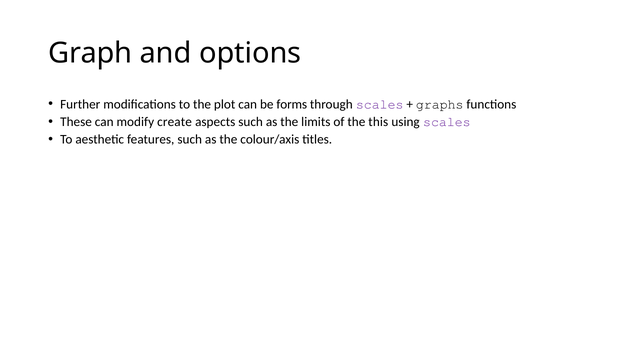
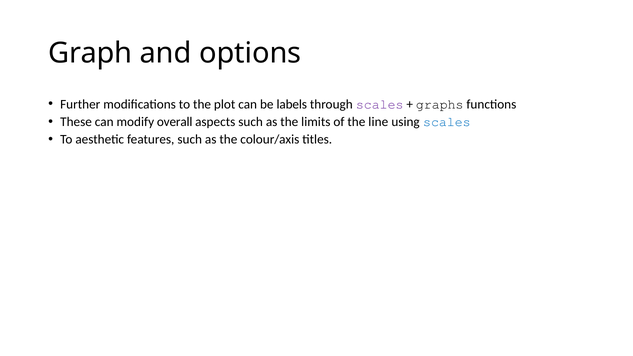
forms: forms -> labels (292, 104)
create: create -> overall (175, 122)
this: this -> line (378, 122)
scales colour: purple -> blue (447, 122)
